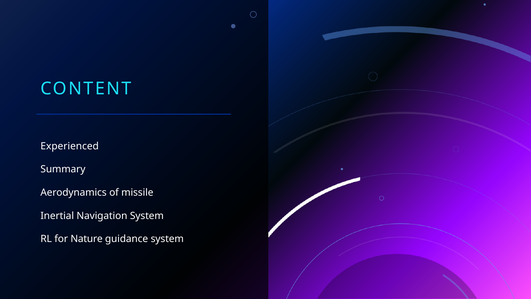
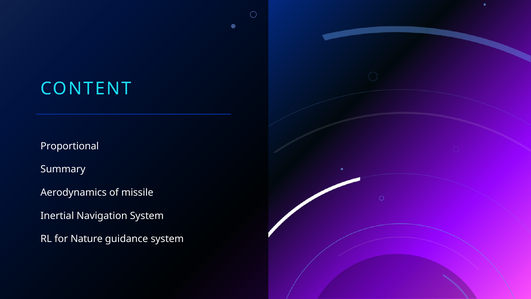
Experienced: Experienced -> Proportional (70, 146)
